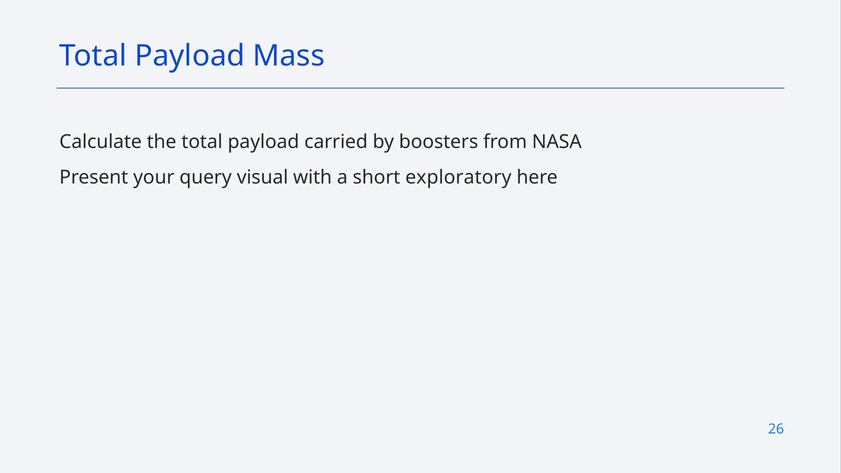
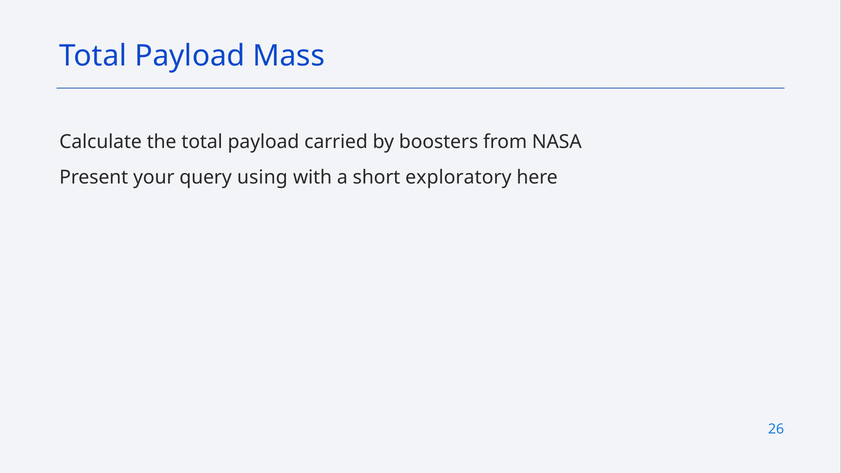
visual: visual -> using (262, 177)
